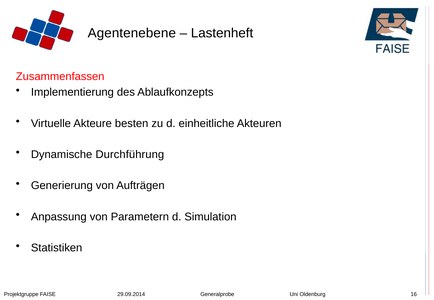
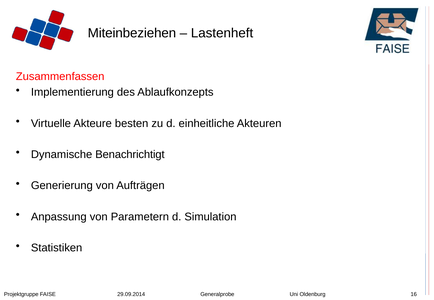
Agentenebene: Agentenebene -> Miteinbeziehen (132, 33)
Durchführung: Durchführung -> Benachrichtigt (130, 155)
